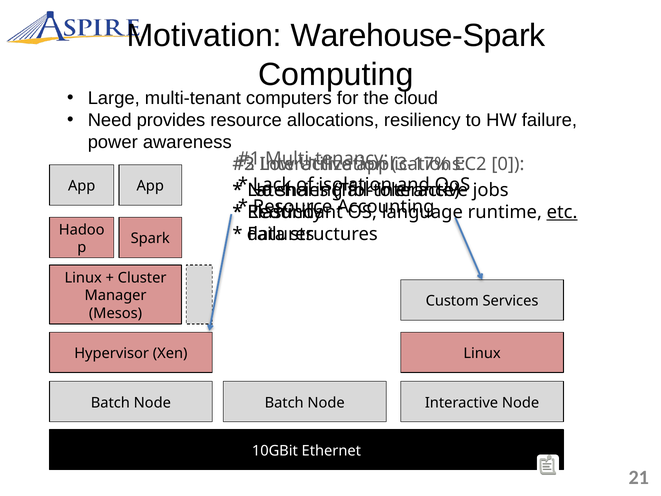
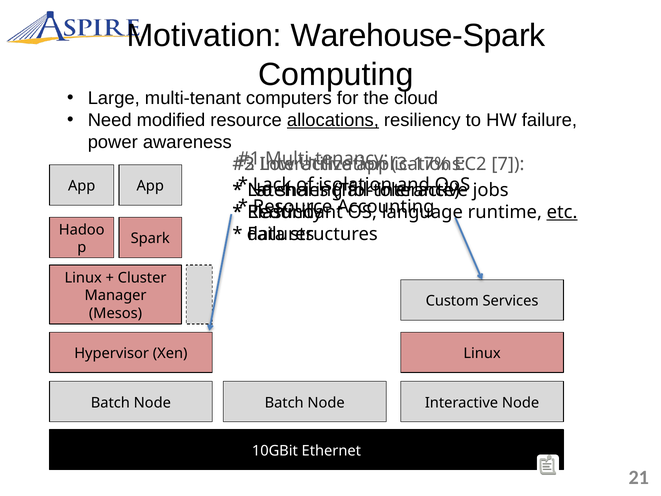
provides: provides -> modified (171, 120)
allocations underline: none -> present (333, 120)
0: 0 -> 7 (508, 164)
